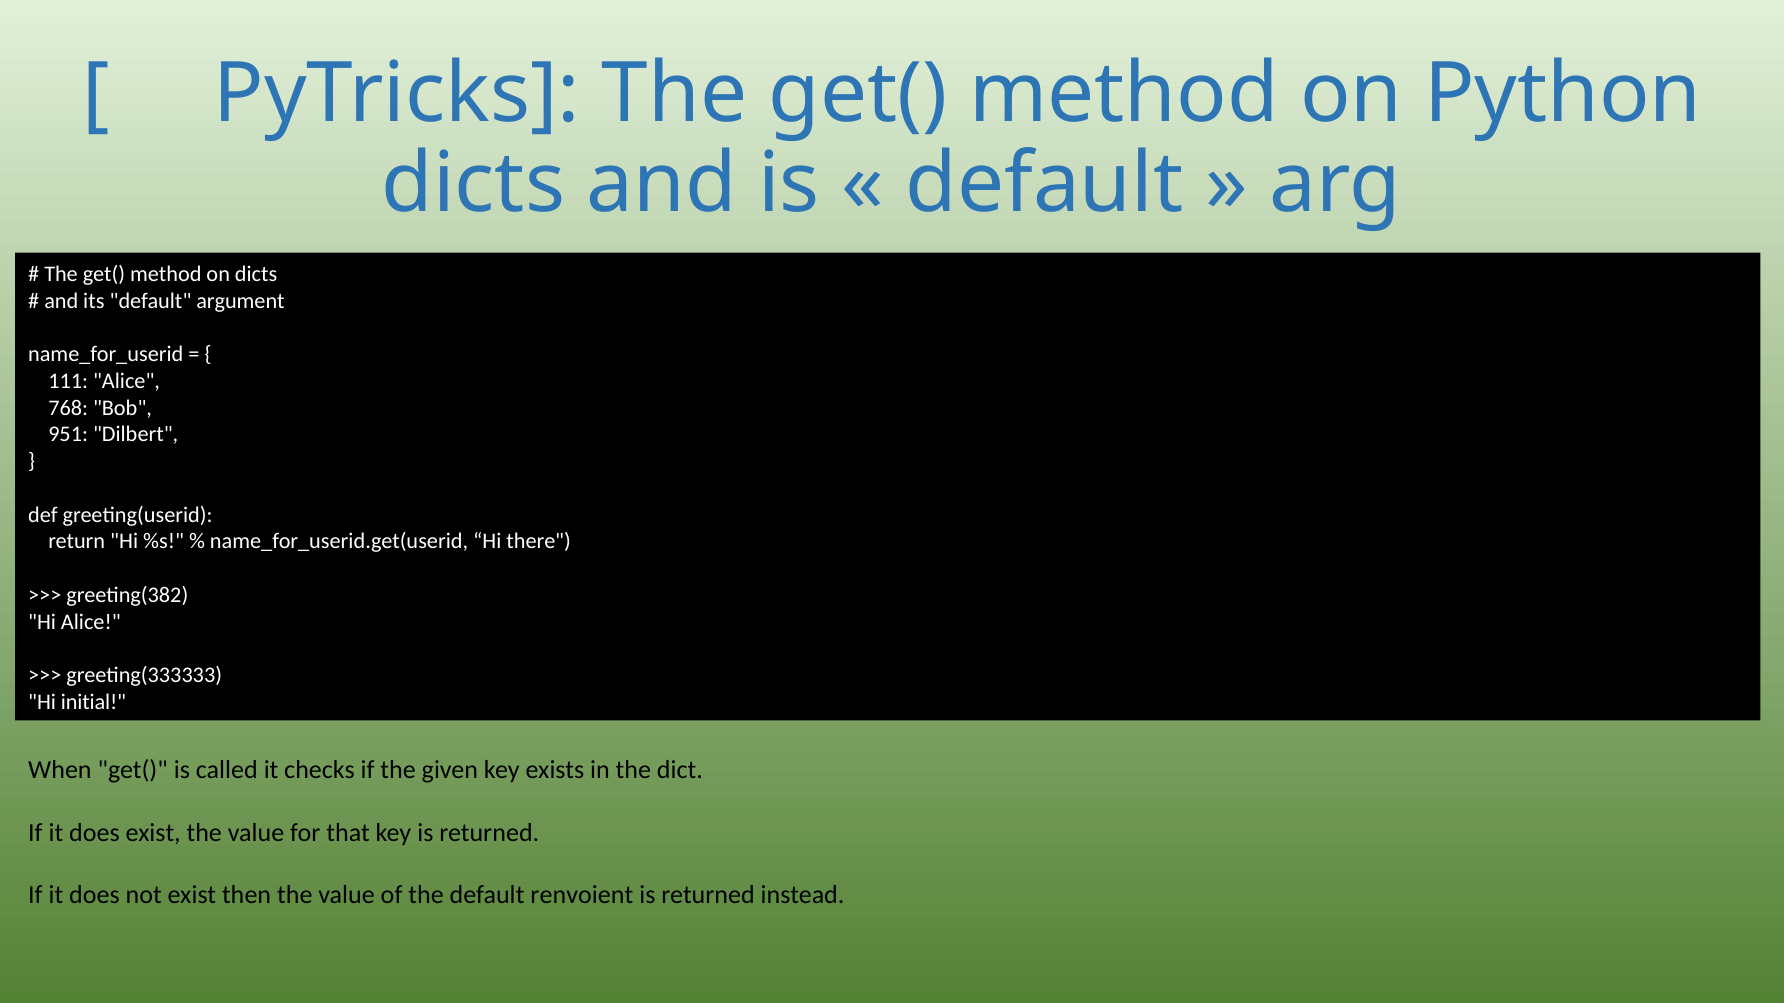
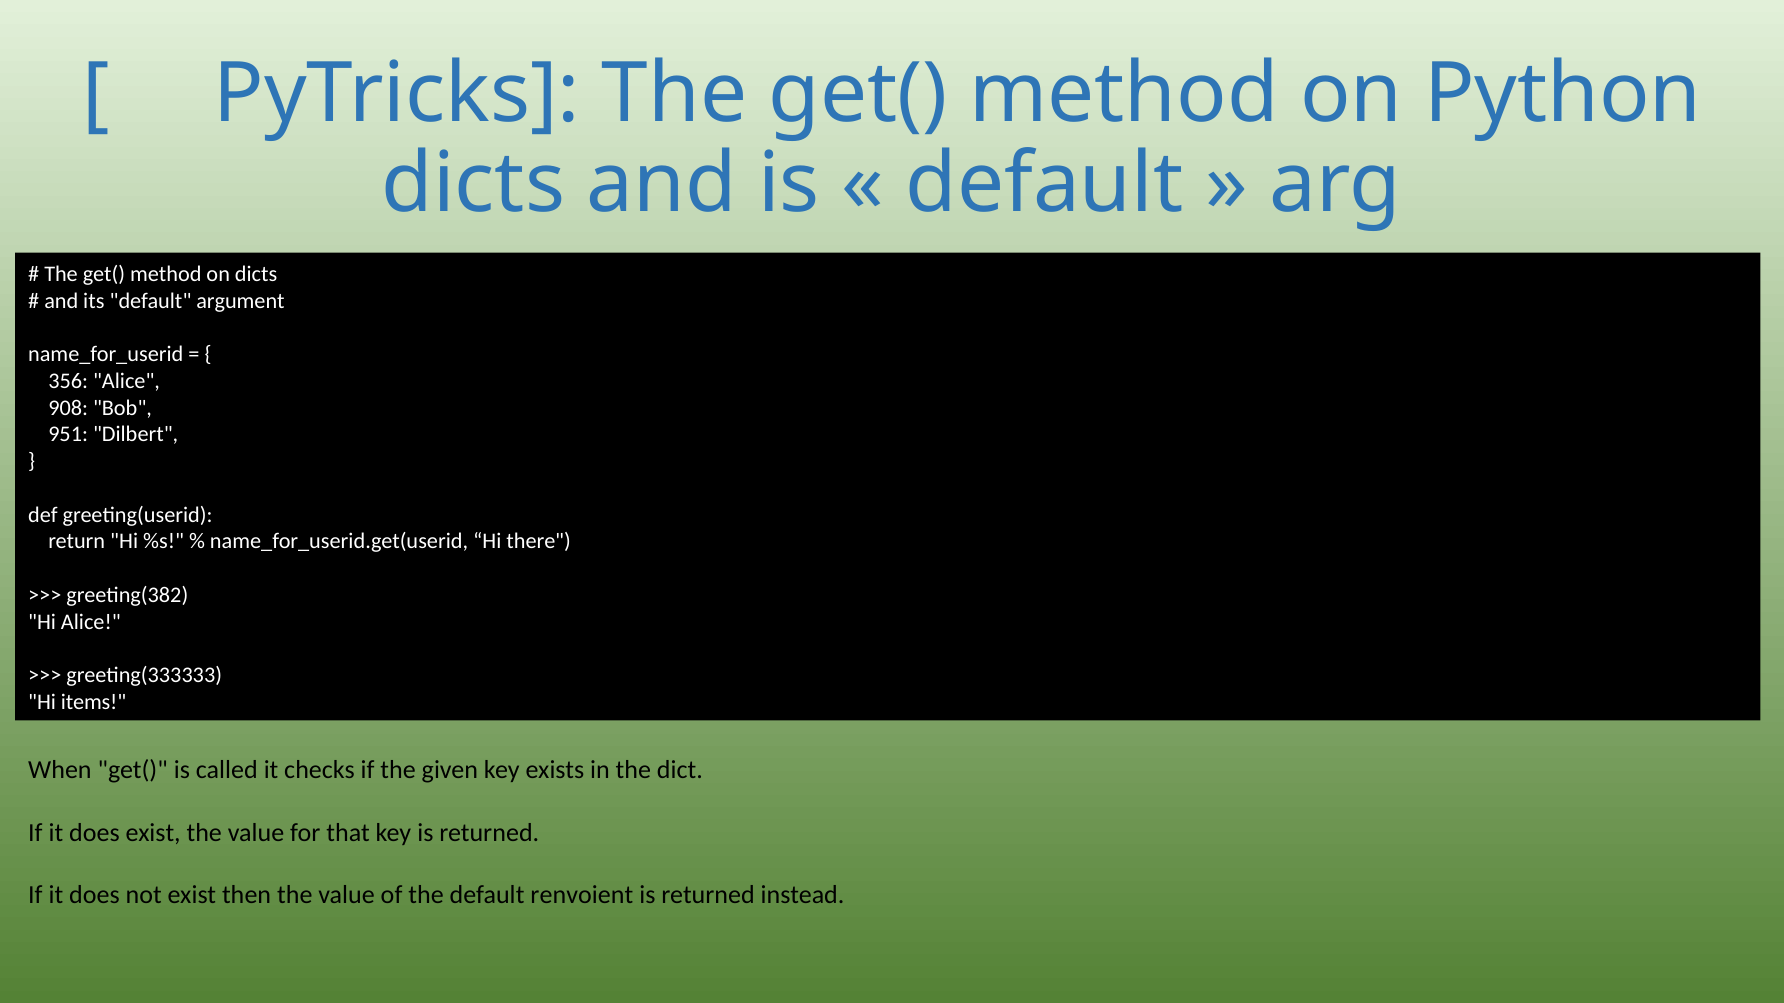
111: 111 -> 356 (68, 381)
768: 768 -> 908 (68, 408)
initial: initial -> items (94, 702)
